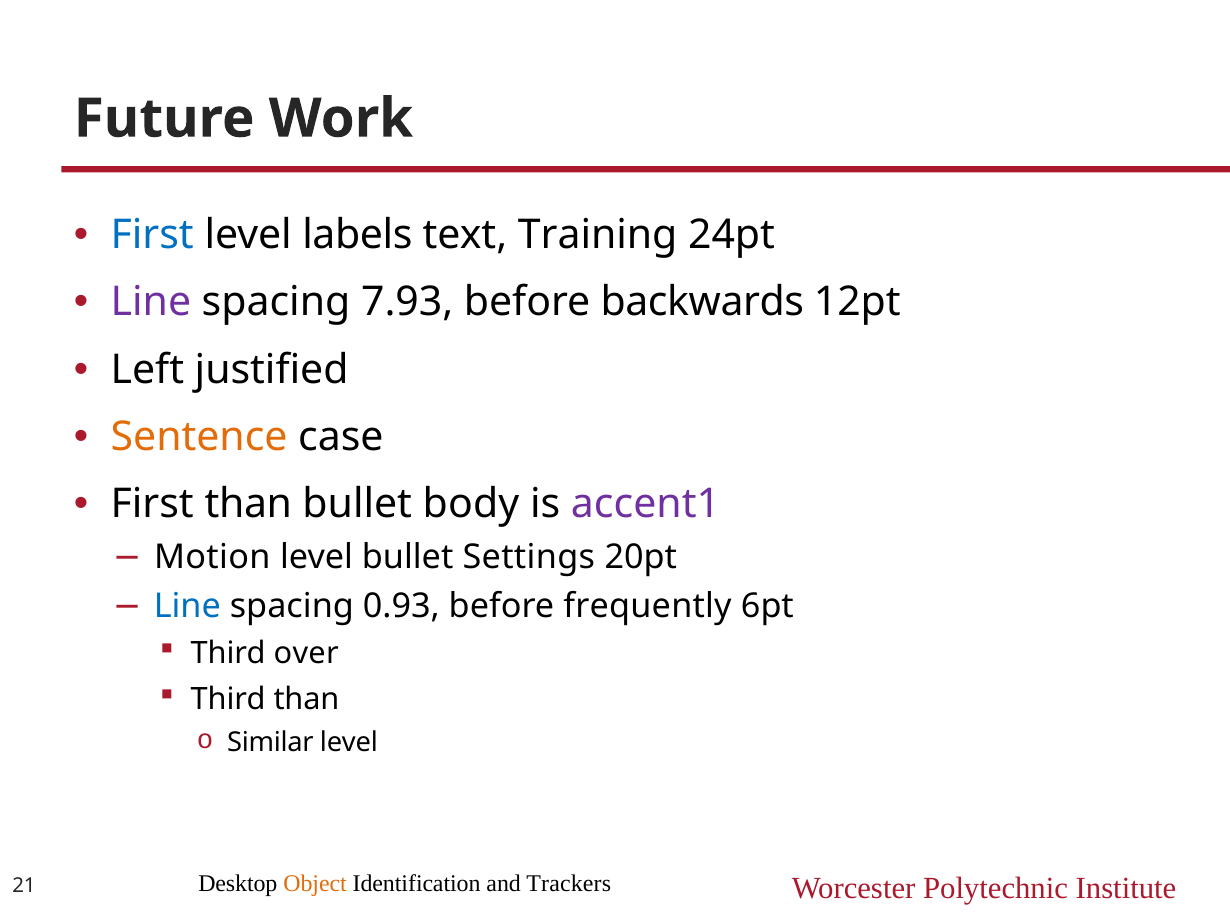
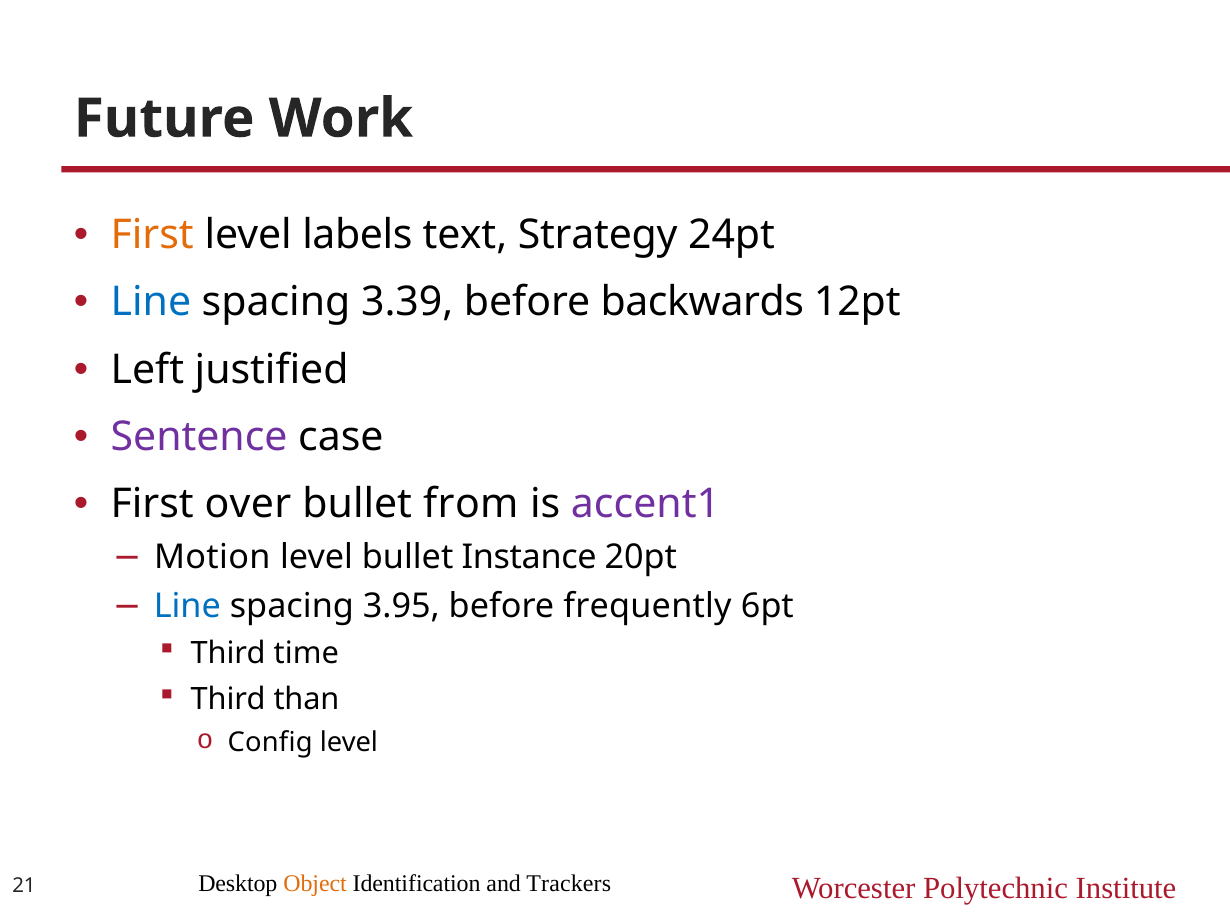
First colour: blue -> orange (152, 235)
Training: Training -> Strategy (598, 235)
Line colour: purple -> blue (151, 302)
7.93: 7.93 -> 3.39 (407, 302)
Sentence colour: orange -> purple (199, 437)
First than: than -> over (248, 504)
body: body -> from (471, 504)
Settings: Settings -> Instance (529, 557)
0.93: 0.93 -> 3.95 (401, 606)
over: over -> time (306, 653)
Similar: Similar -> Config (270, 742)
